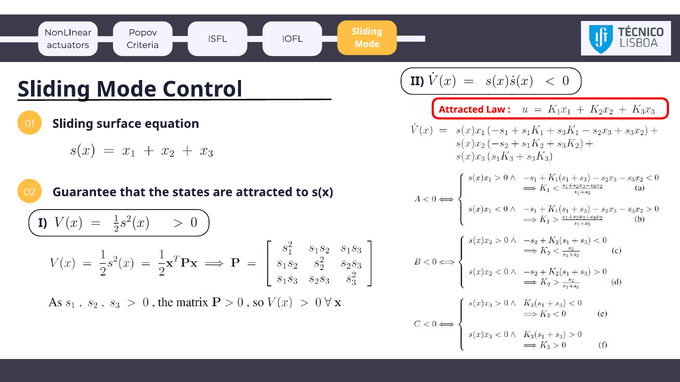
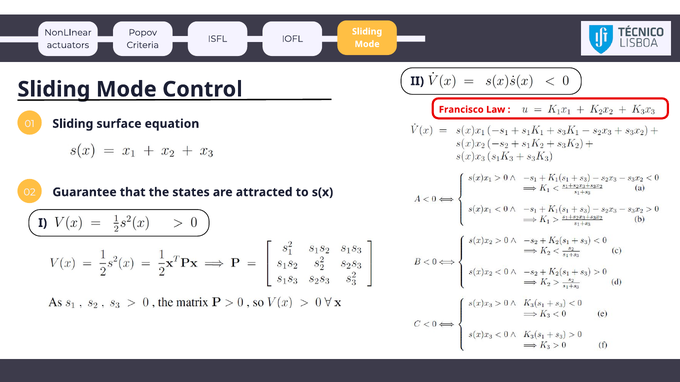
Attracted: Attracted -> Francisco (461, 110)
